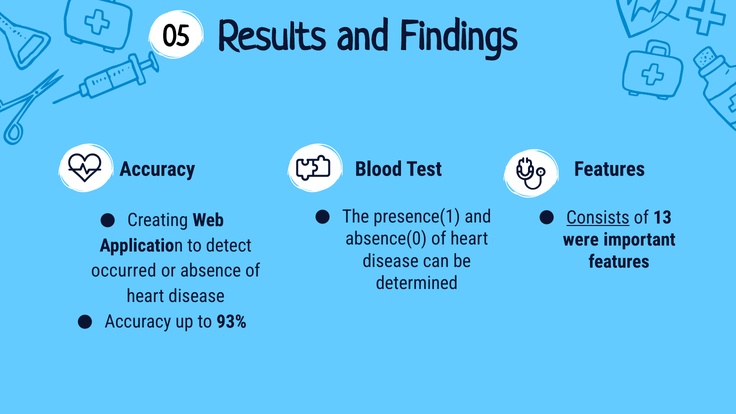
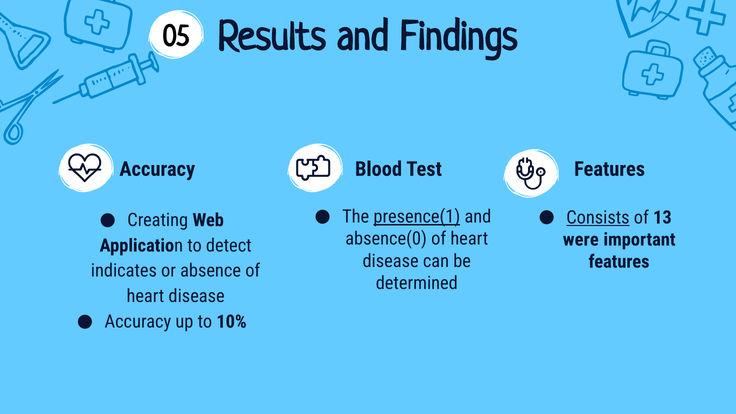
presence(1 underline: none -> present (417, 217)
occurred: occurred -> indicates (124, 271)
93%: 93% -> 10% (232, 322)
